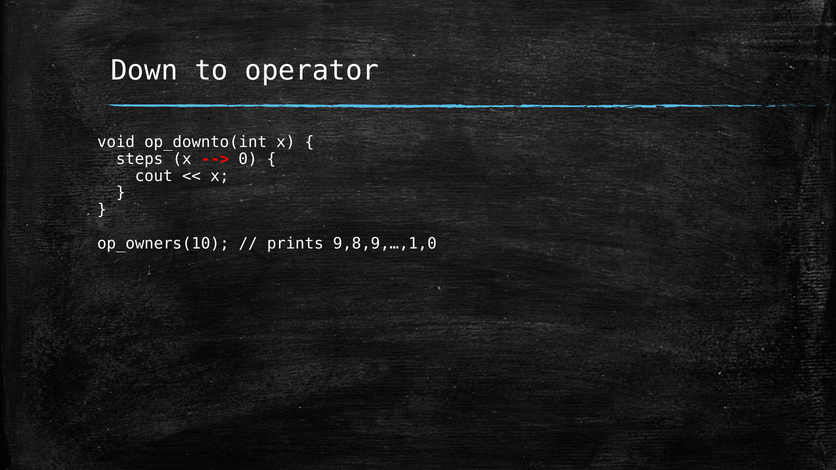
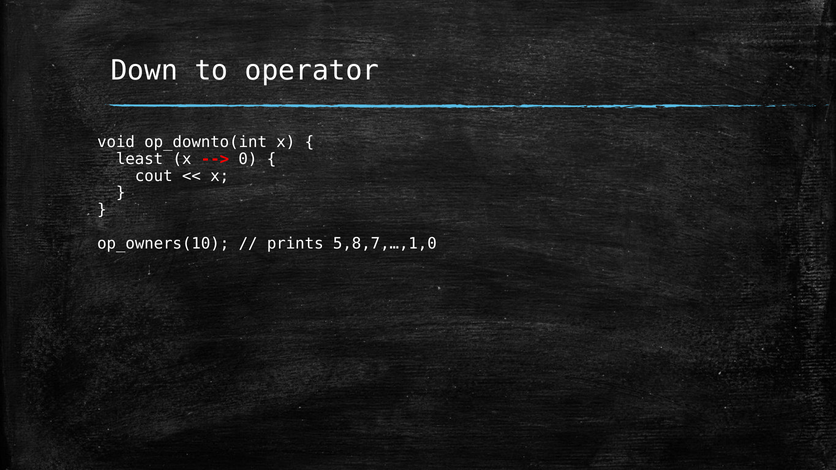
steps: steps -> least (140, 159)
9,8,9,…,1,0: 9,8,9,…,1,0 -> 5,8,7,…,1,0 (385, 244)
